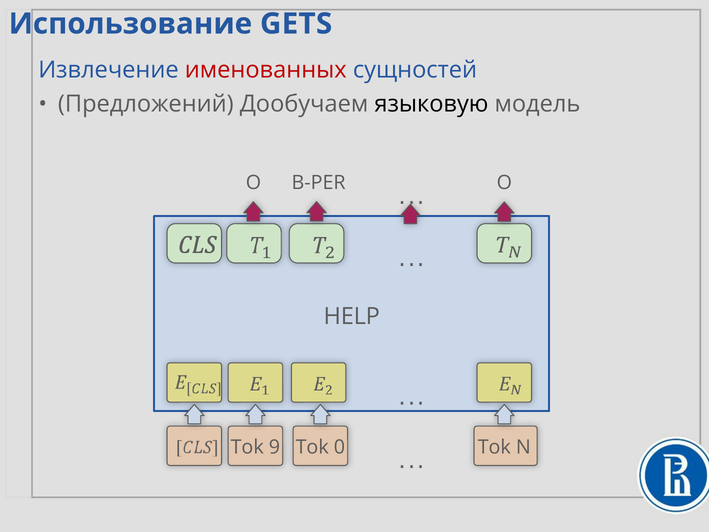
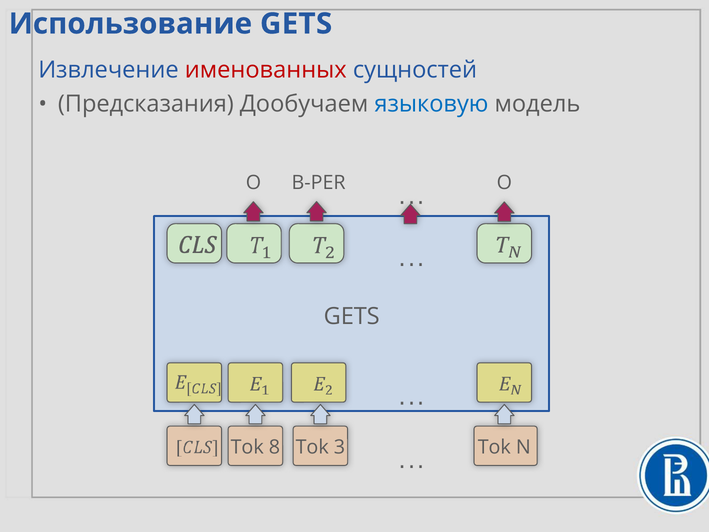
Предложений: Предложений -> Предсказания (146, 104)
языковую colour: black -> blue (431, 104)
HELP: HELP -> GETS (352, 316)
9: 9 -> 8 (274, 447)
0: 0 -> 3 (339, 447)
